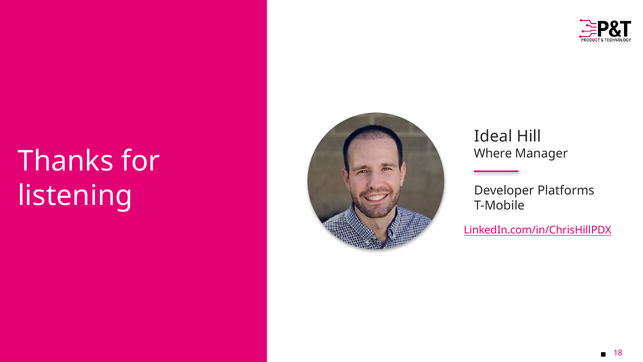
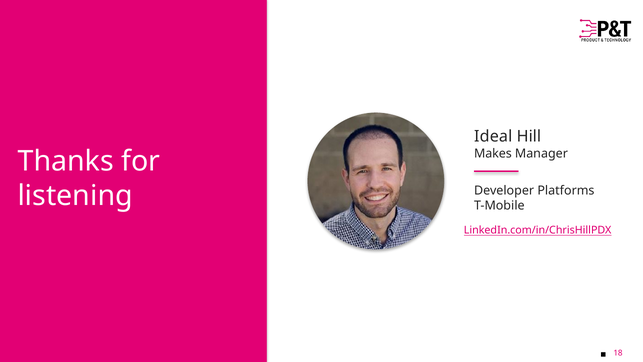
Where: Where -> Makes (493, 153)
